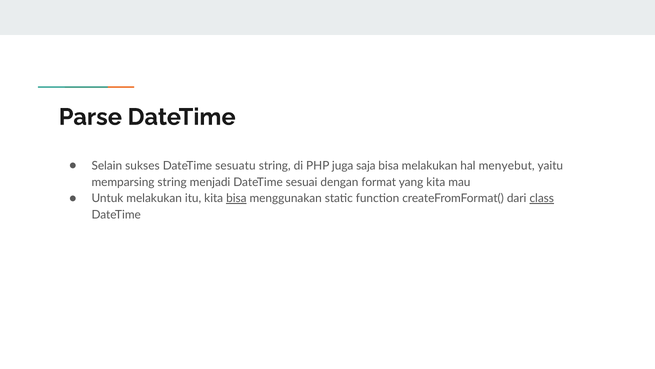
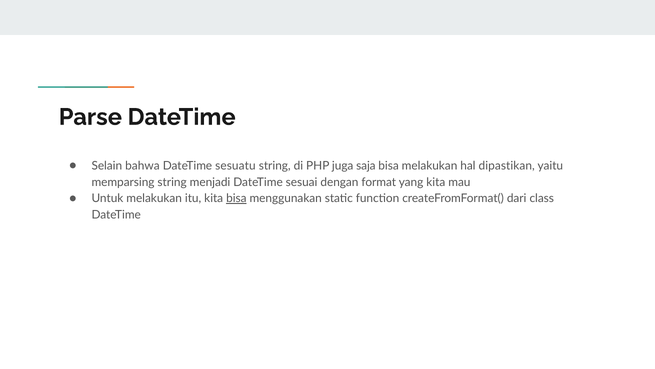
sukses: sukses -> bahwa (142, 166)
menyebut: menyebut -> dipastikan (507, 166)
class underline: present -> none (542, 198)
